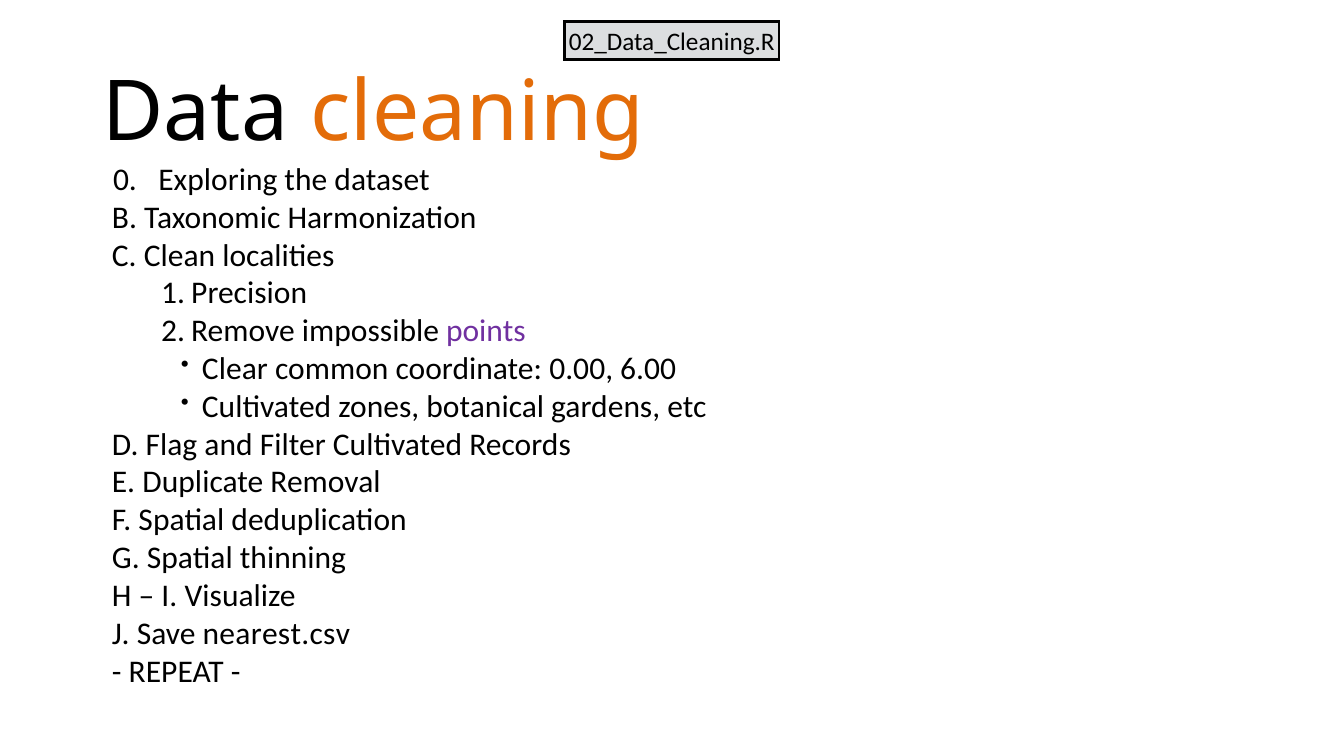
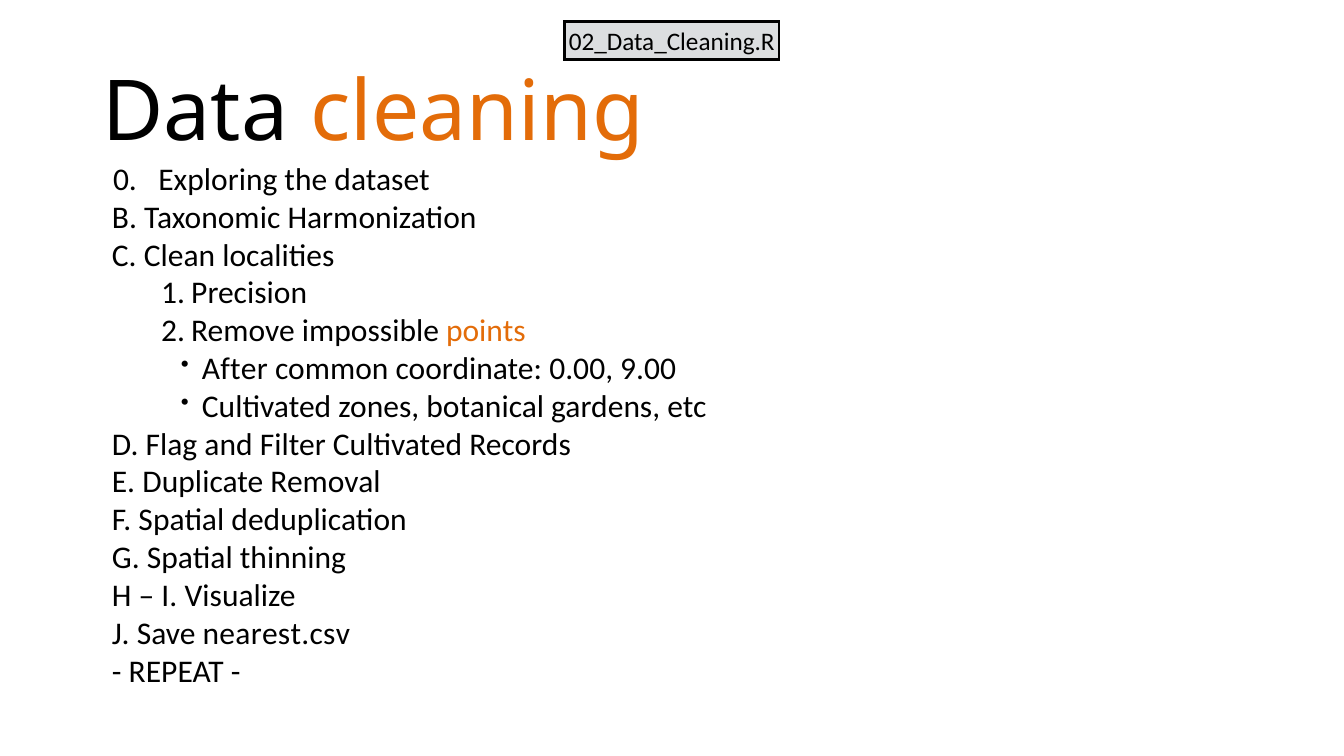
points colour: purple -> orange (486, 331)
Clear: Clear -> After (235, 369)
6.00: 6.00 -> 9.00 (648, 369)
